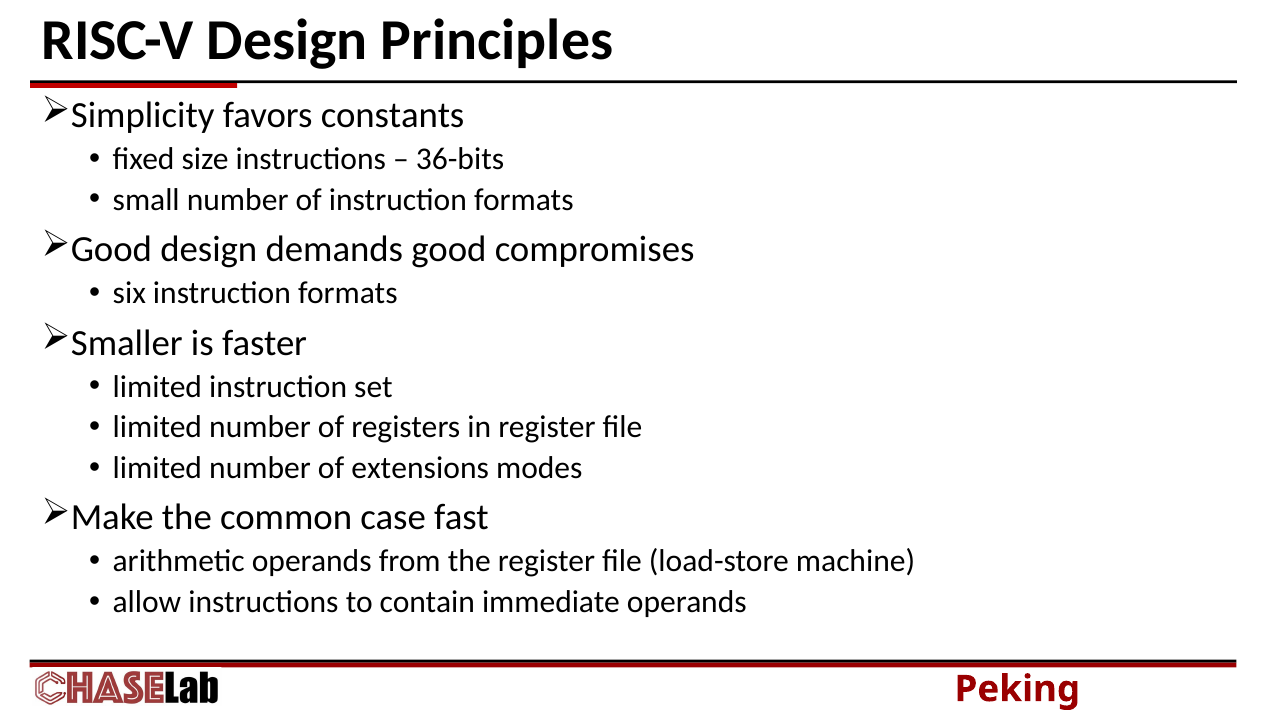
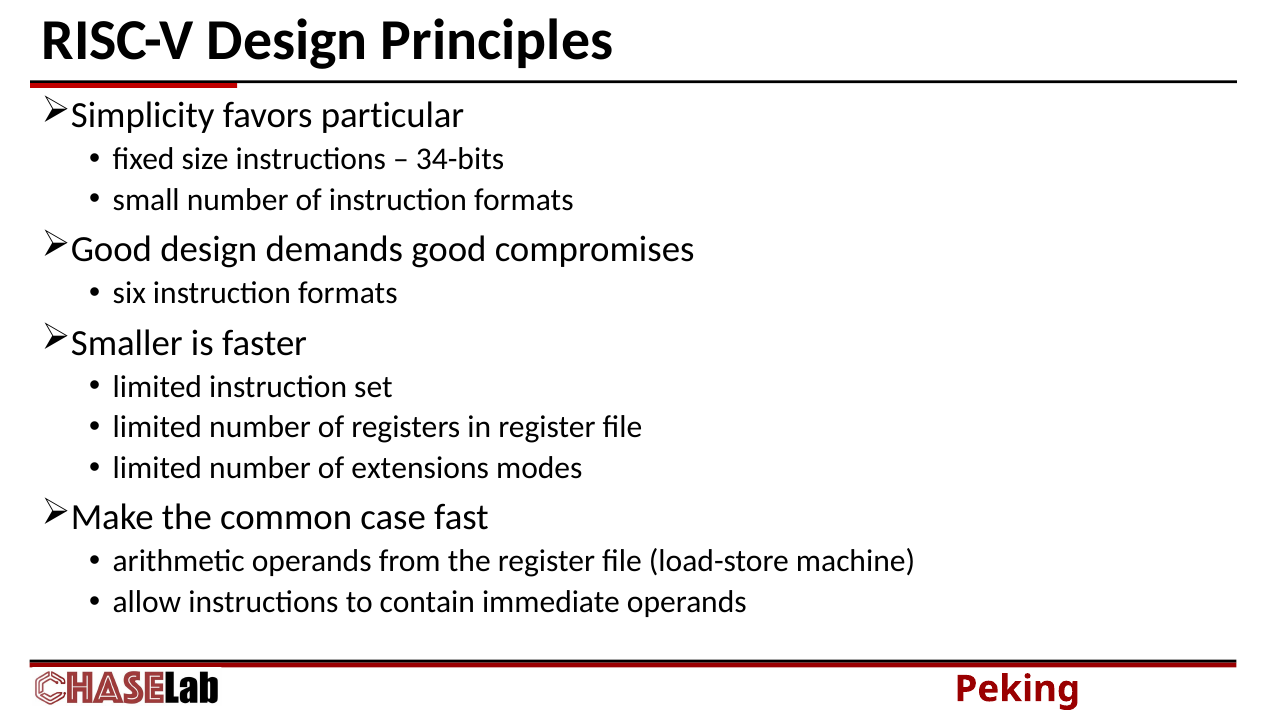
constants: constants -> particular (393, 116)
36-bits: 36-bits -> 34-bits (460, 159)
